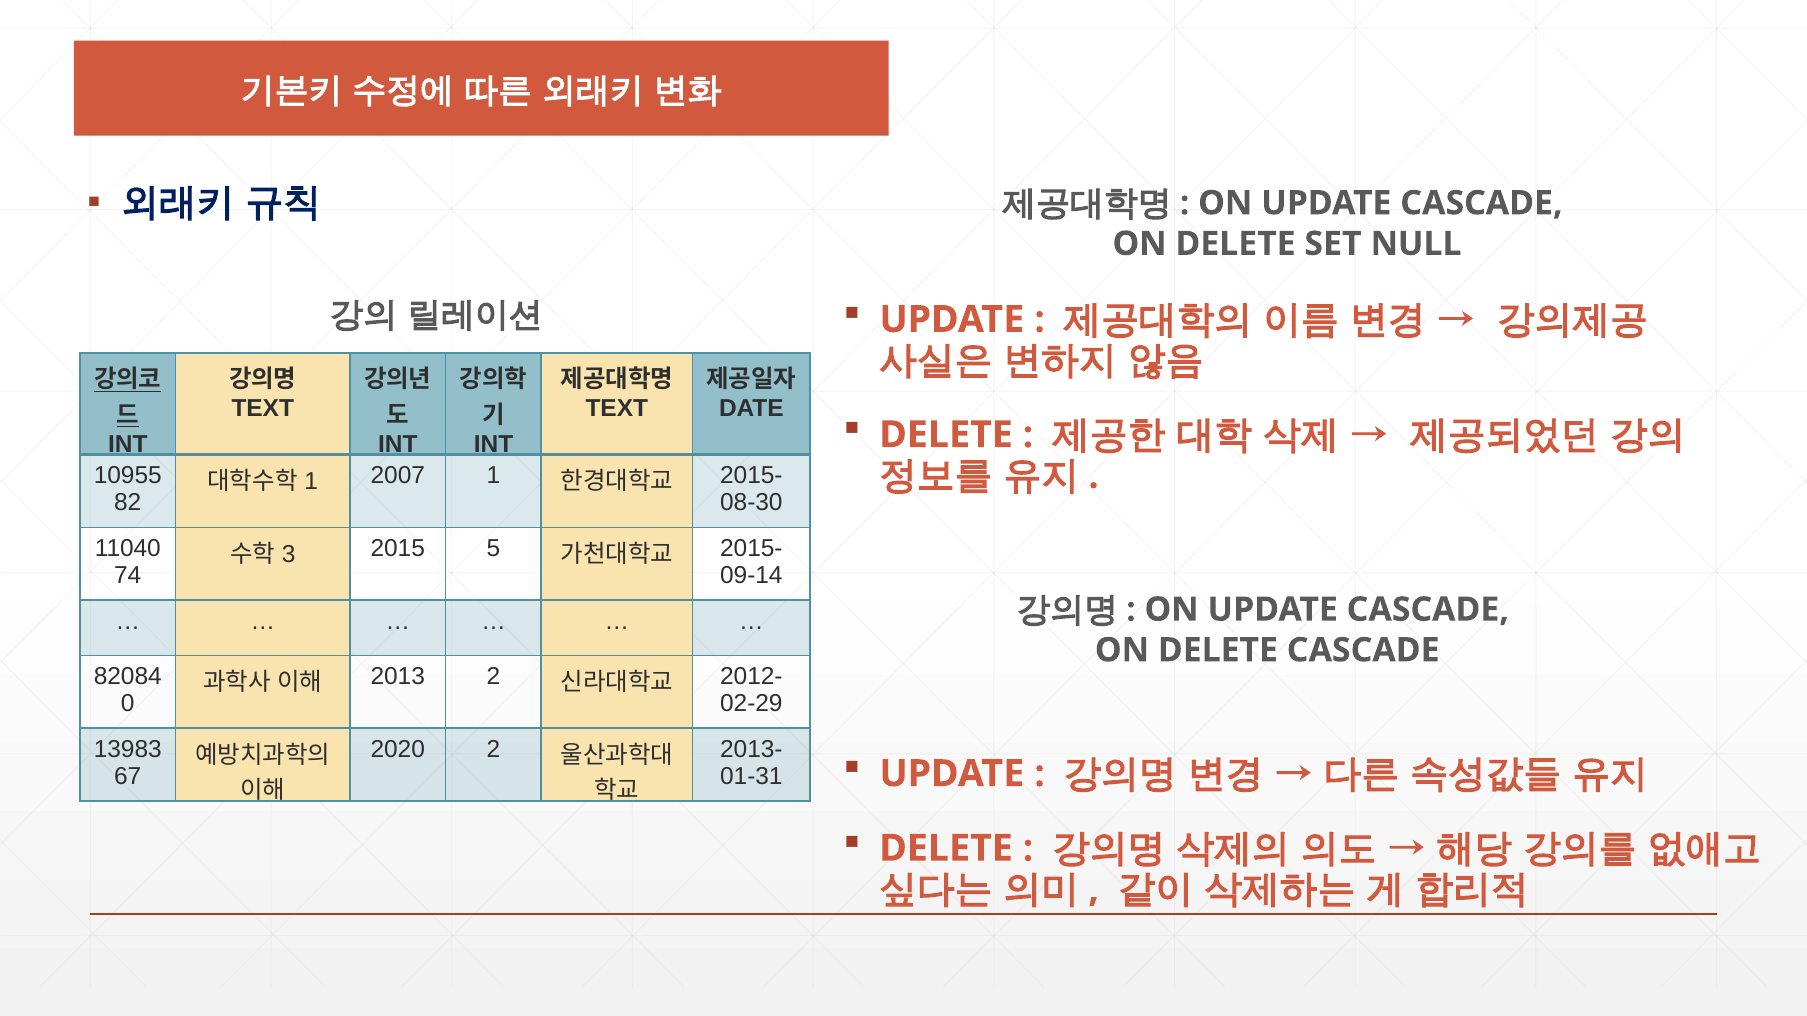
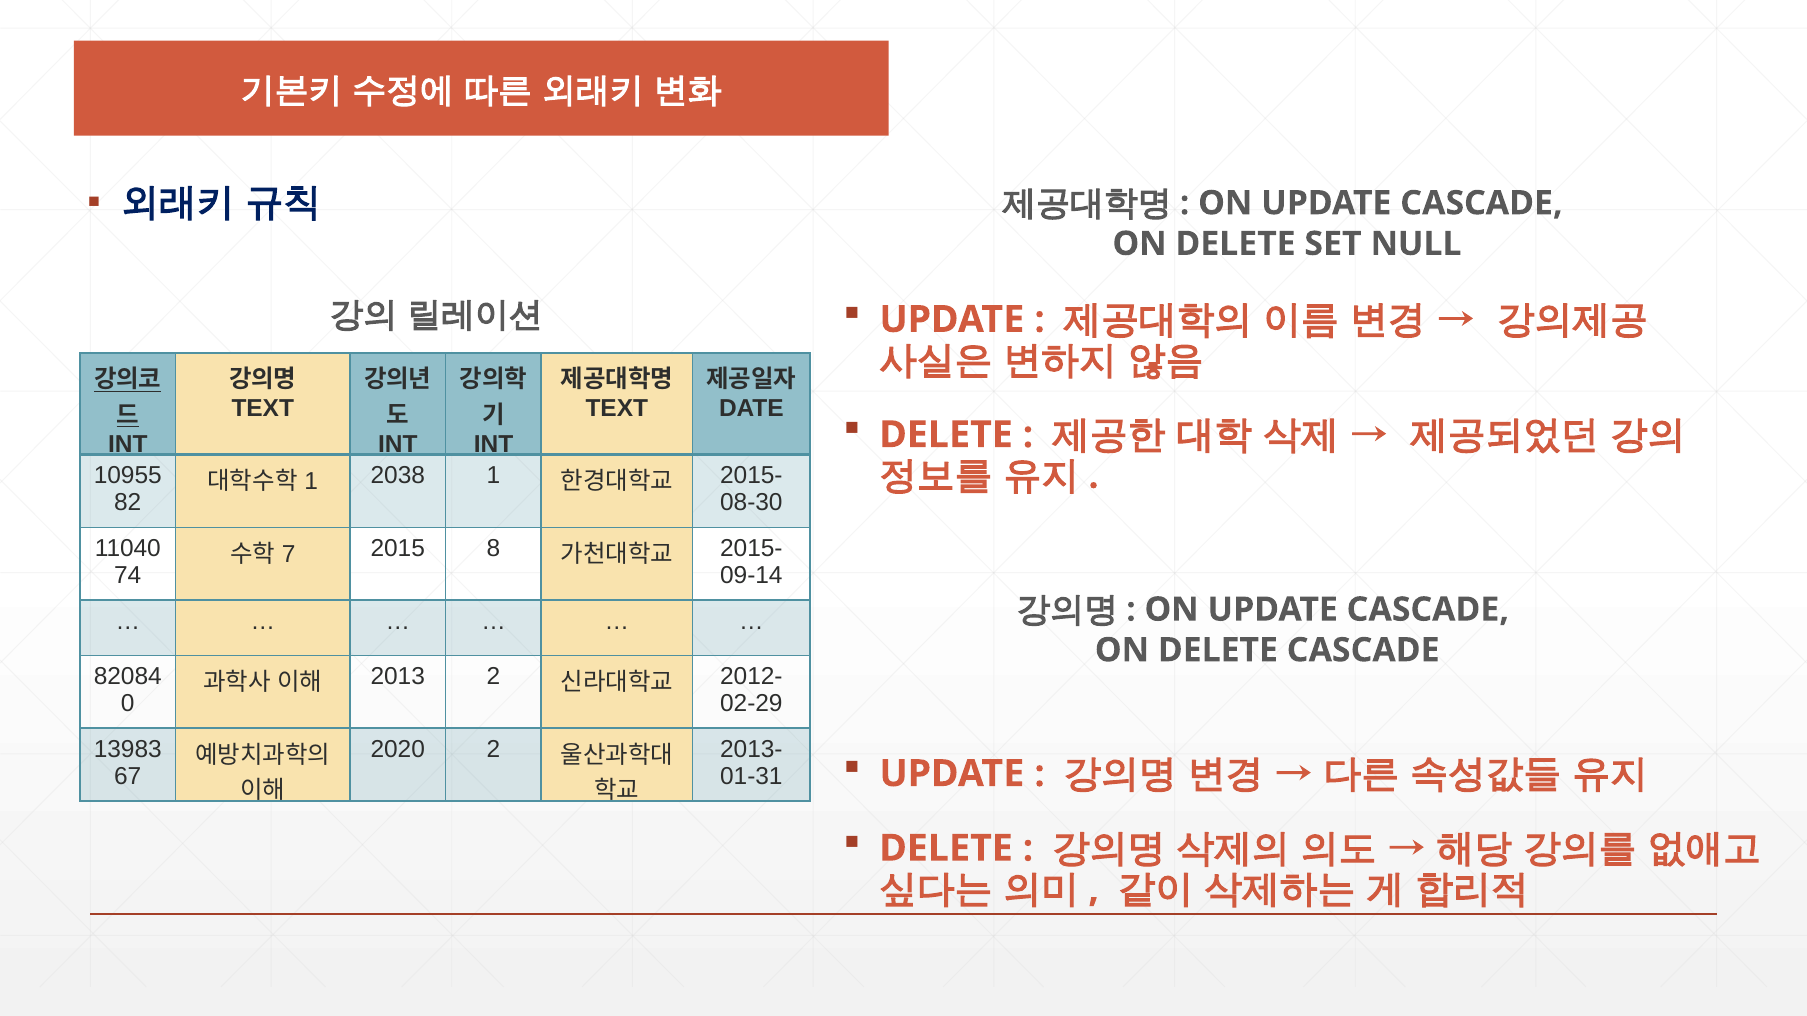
2007: 2007 -> 2038 (398, 476)
3: 3 -> 7 (289, 555)
5: 5 -> 8 (493, 548)
